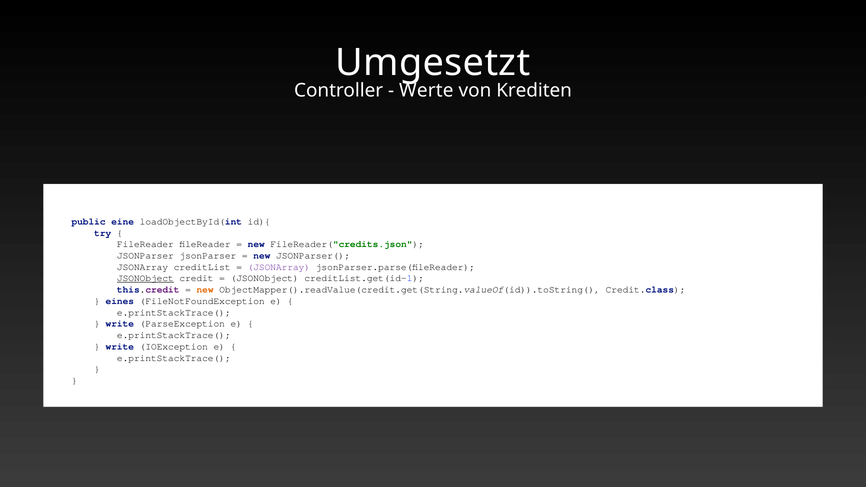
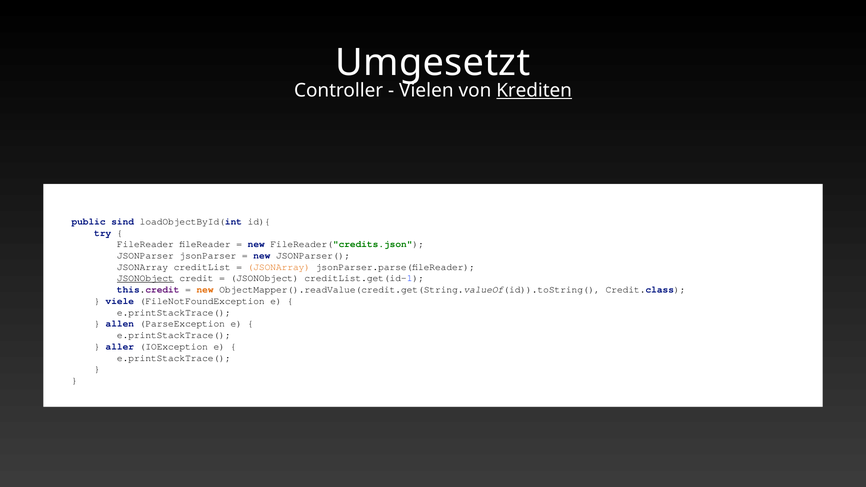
Werte: Werte -> Vielen (426, 90)
Krediten underline: none -> present (534, 90)
eine: eine -> sind (123, 222)
JSONArray colour: purple -> orange (279, 267)
eines: eines -> viele (120, 301)
write: write -> allen (120, 324)
write: write -> aller (120, 347)
